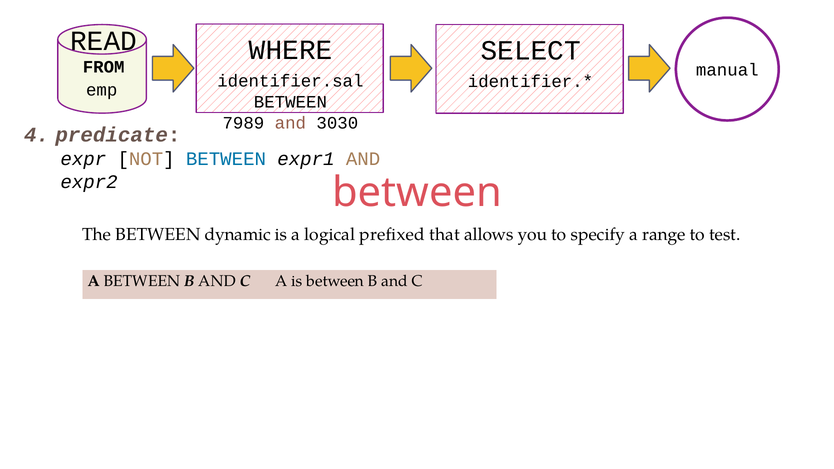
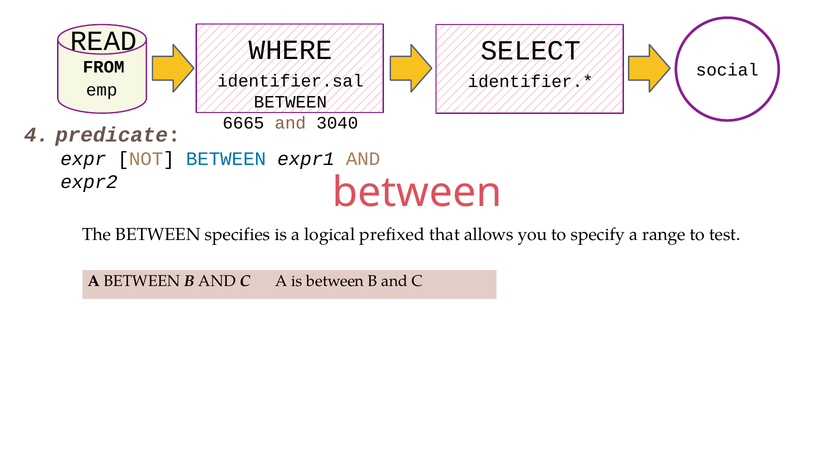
manual: manual -> social (727, 70)
7989: 7989 -> 6665 (243, 123)
3030: 3030 -> 3040 (337, 123)
dynamic: dynamic -> specifies (238, 235)
